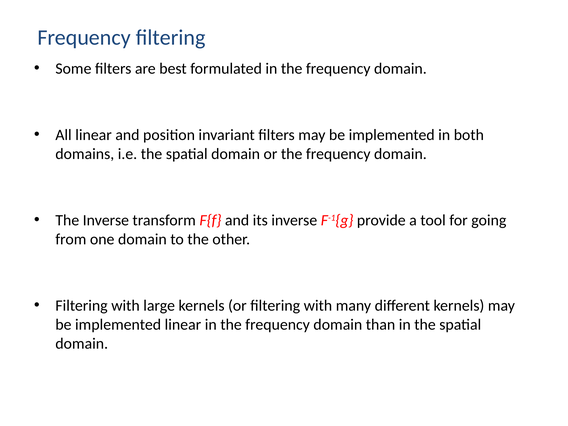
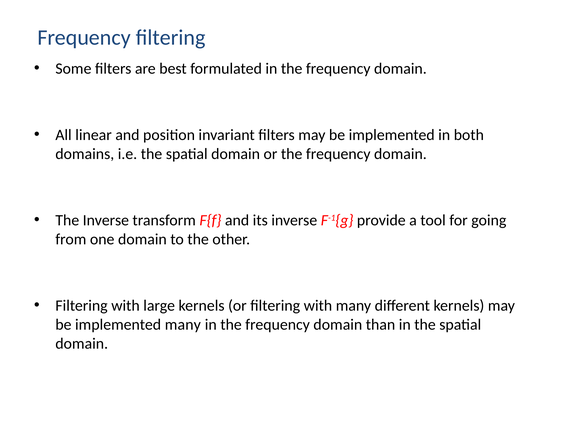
implemented linear: linear -> many (183, 325)
